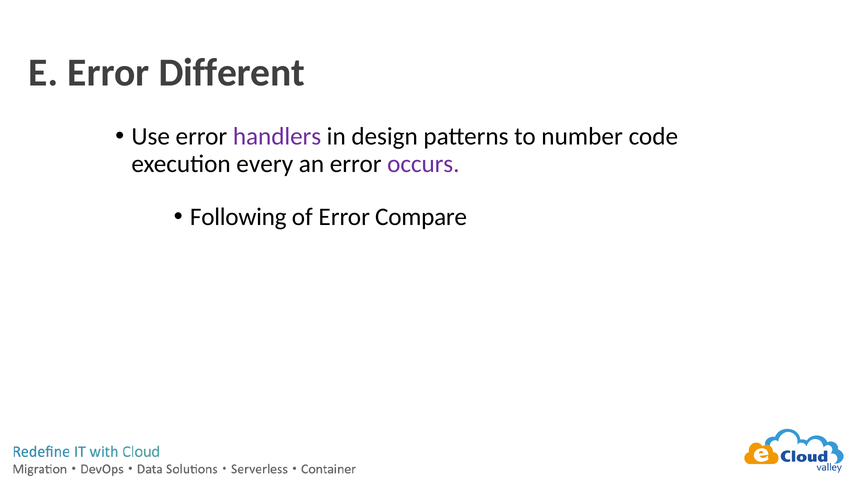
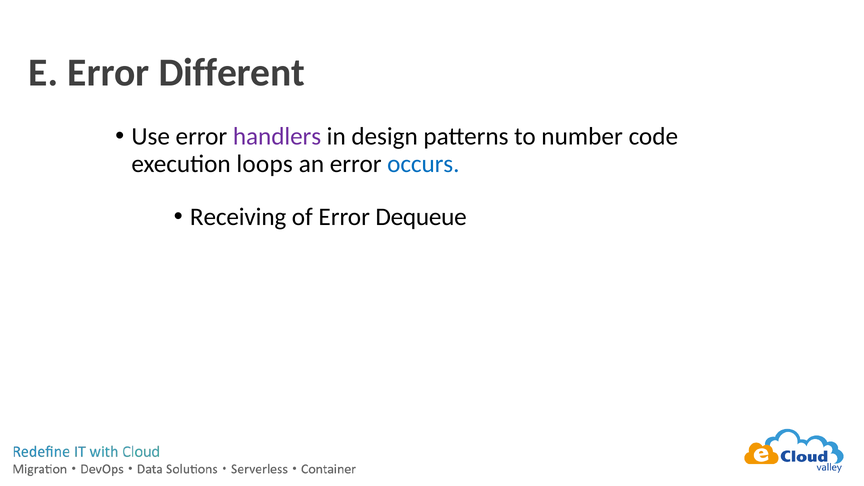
every: every -> loops (265, 164)
occurs colour: purple -> blue (423, 164)
Following: Following -> Receiving (238, 217)
Compare: Compare -> Dequeue (421, 217)
